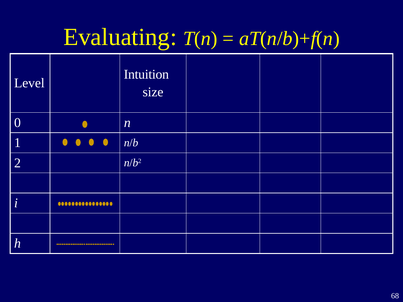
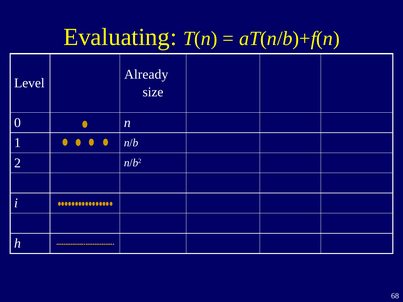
Intuition: Intuition -> Already (146, 74)
